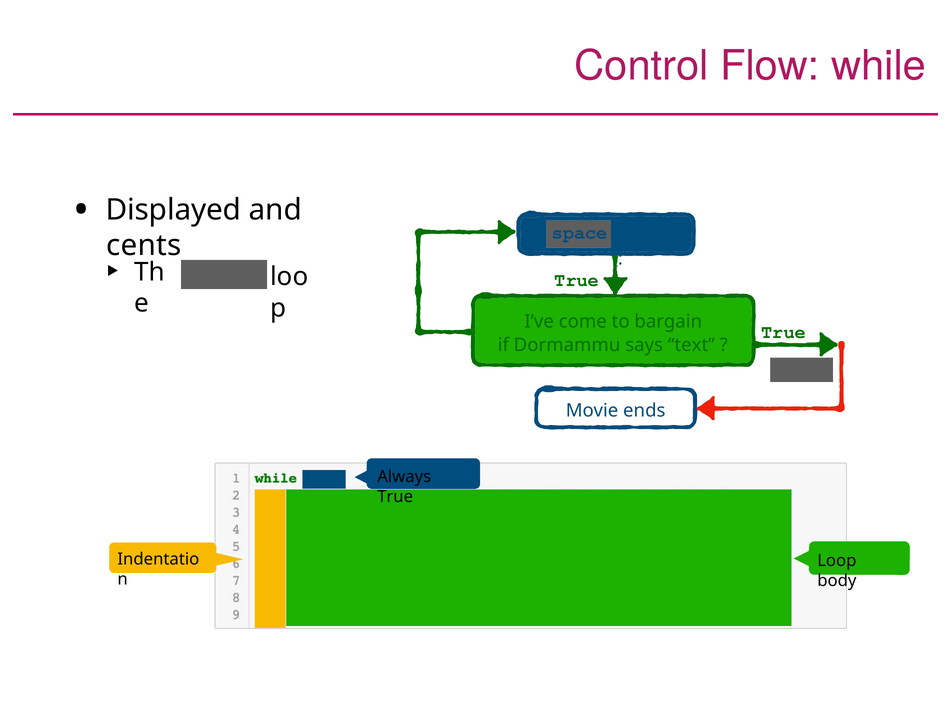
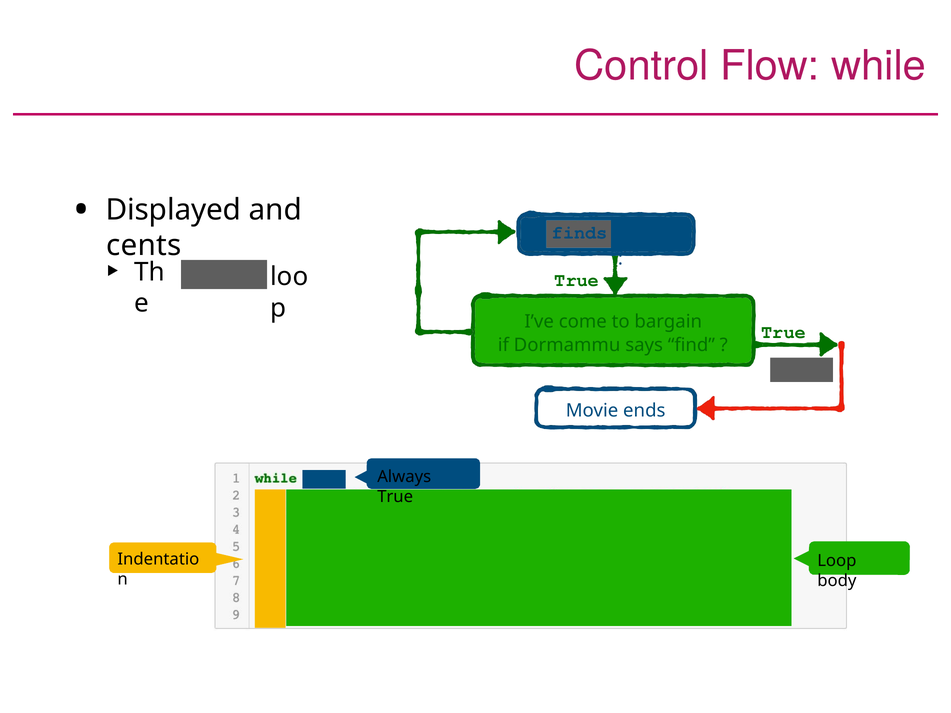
space: space -> finds (580, 233)
text: text -> find (691, 345)
